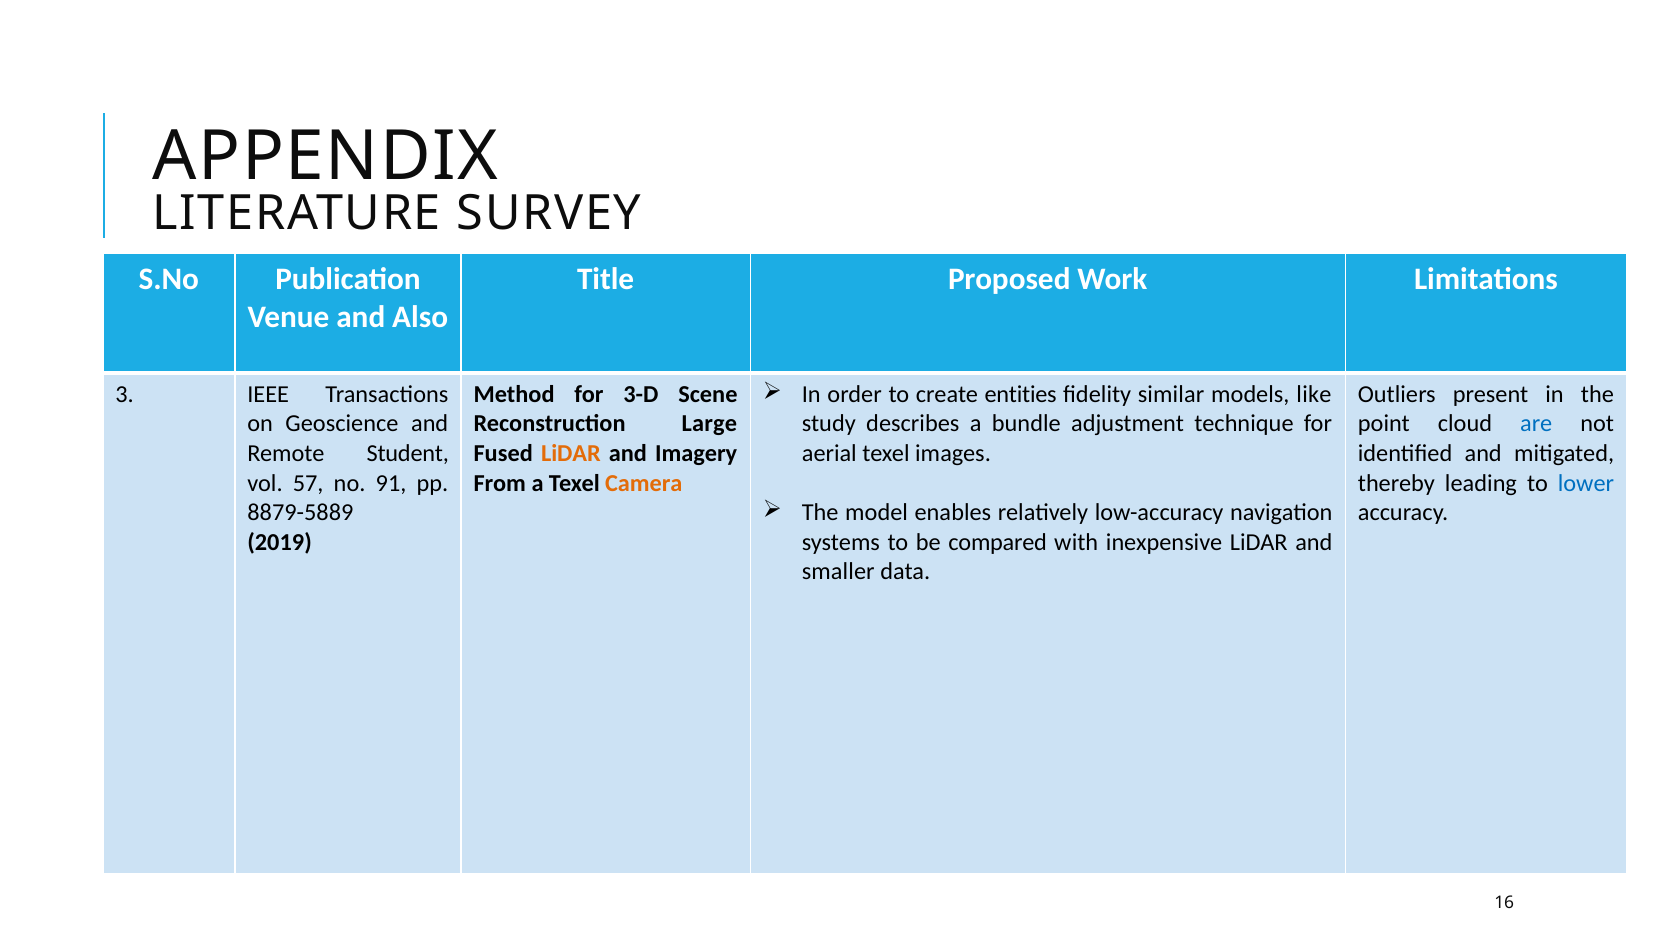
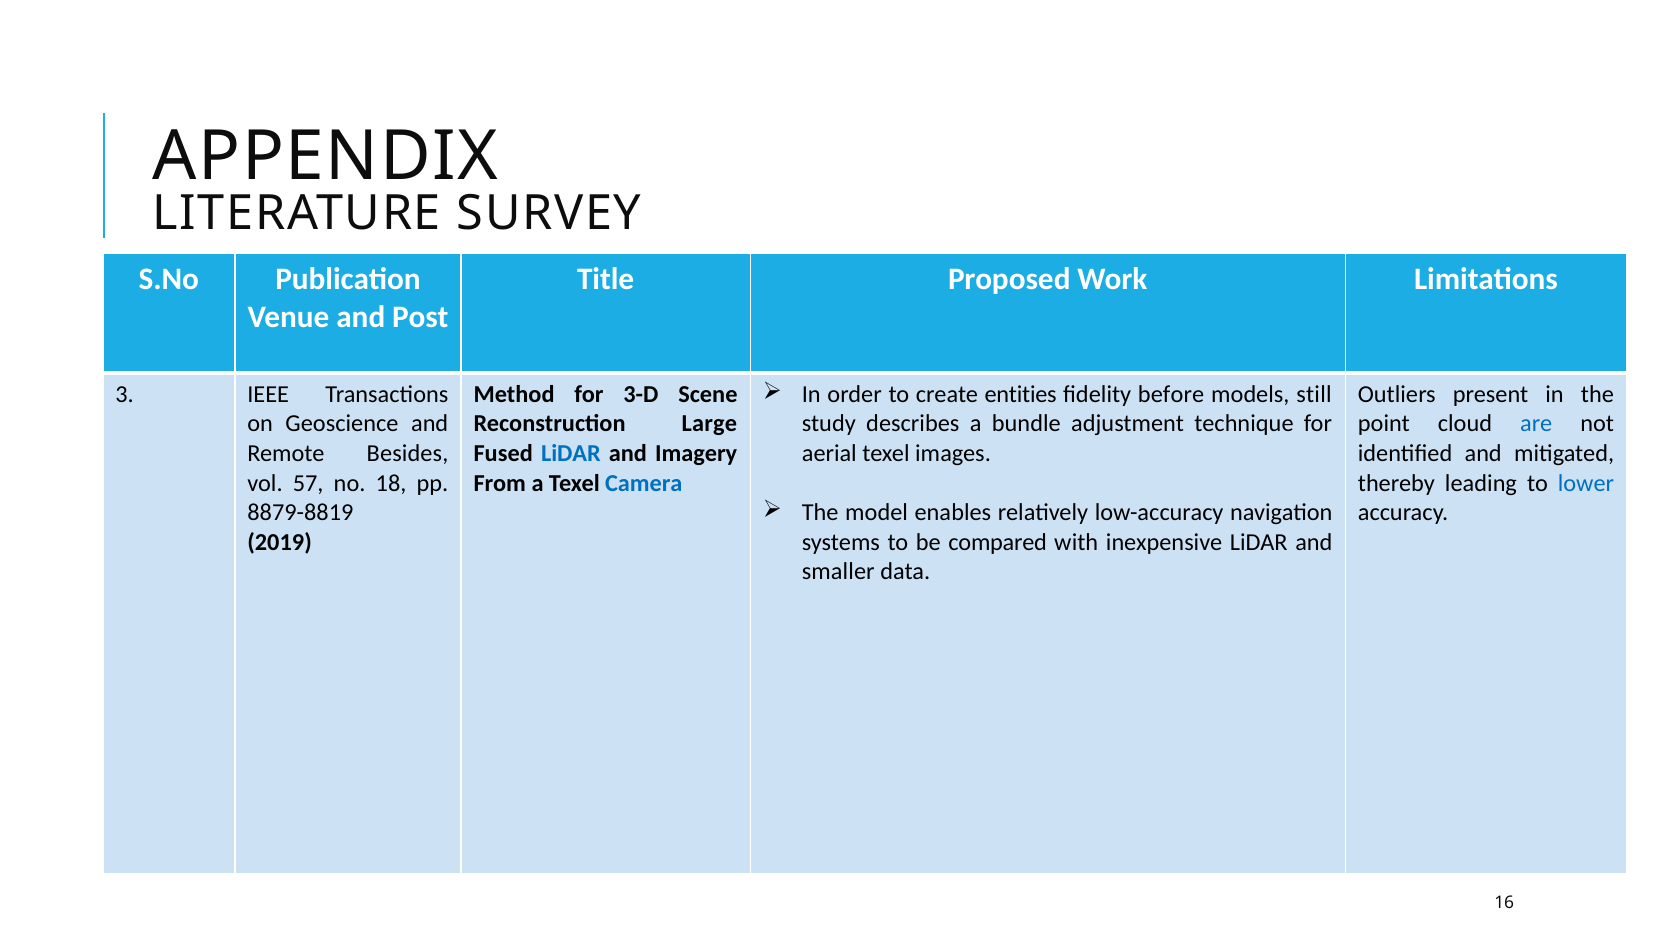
Also: Also -> Post (420, 317)
similar: similar -> before (1171, 395)
like: like -> still (1314, 395)
Student: Student -> Besides (408, 454)
LiDAR colour: orange -> blue (571, 454)
91: 91 -> 18 (391, 483)
Camera colour: orange -> blue (644, 483)
8879-5889: 8879-5889 -> 8879-8819 (300, 513)
